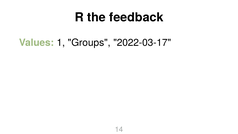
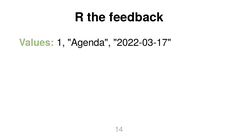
Groups: Groups -> Agenda (89, 43)
